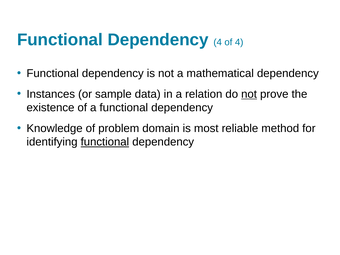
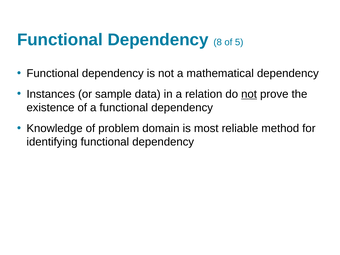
Dependency 4: 4 -> 8 (218, 42)
of 4: 4 -> 5 (239, 42)
functional underline: present -> none (105, 142)
